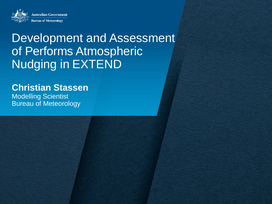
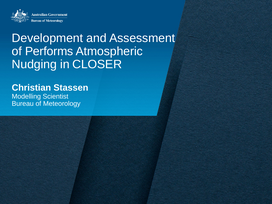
EXTEND: EXTEND -> CLOSER (97, 64)
